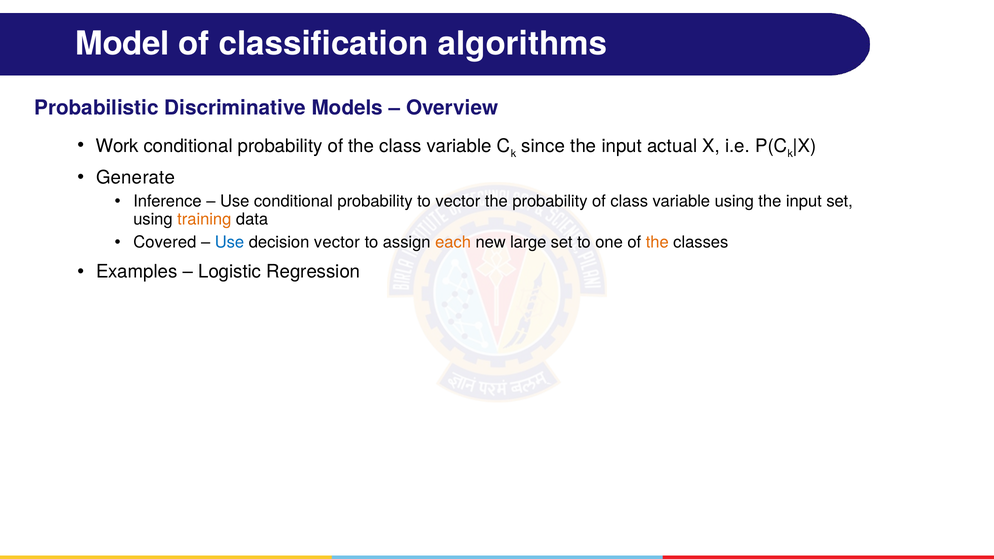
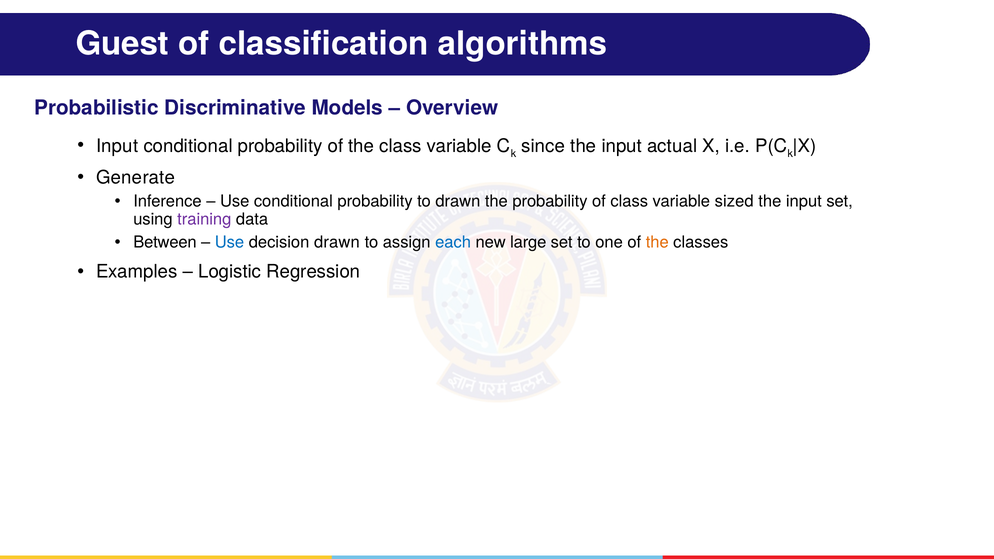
Model: Model -> Guest (122, 44)
Work: Work -> Input (117, 146)
to vector: vector -> drawn (458, 202)
variable using: using -> sized (734, 202)
training colour: orange -> purple (204, 219)
Covered: Covered -> Between (165, 242)
decision vector: vector -> drawn (337, 242)
each colour: orange -> blue (453, 242)
